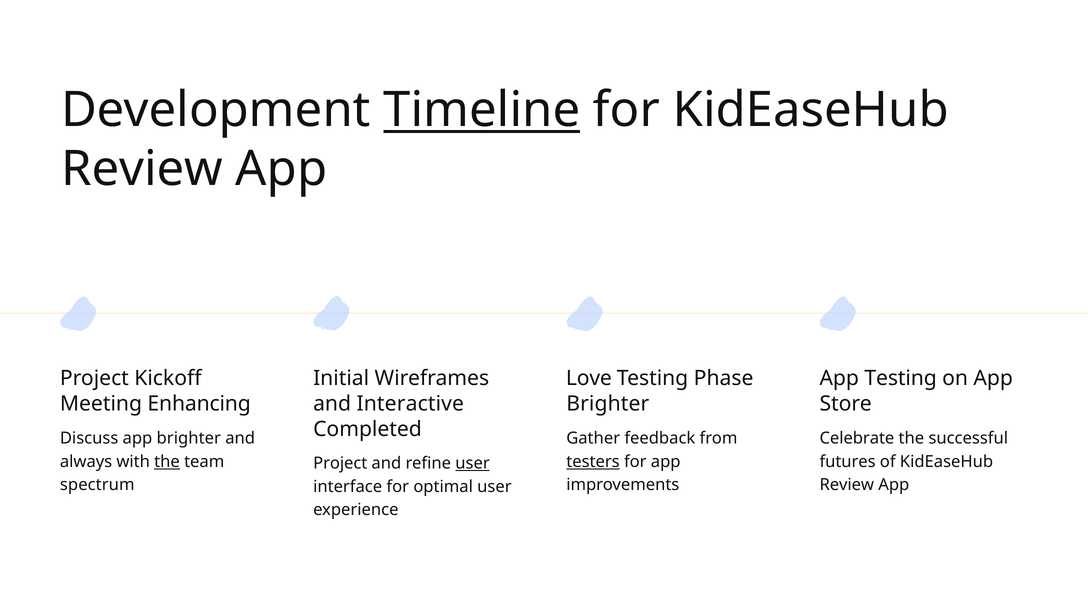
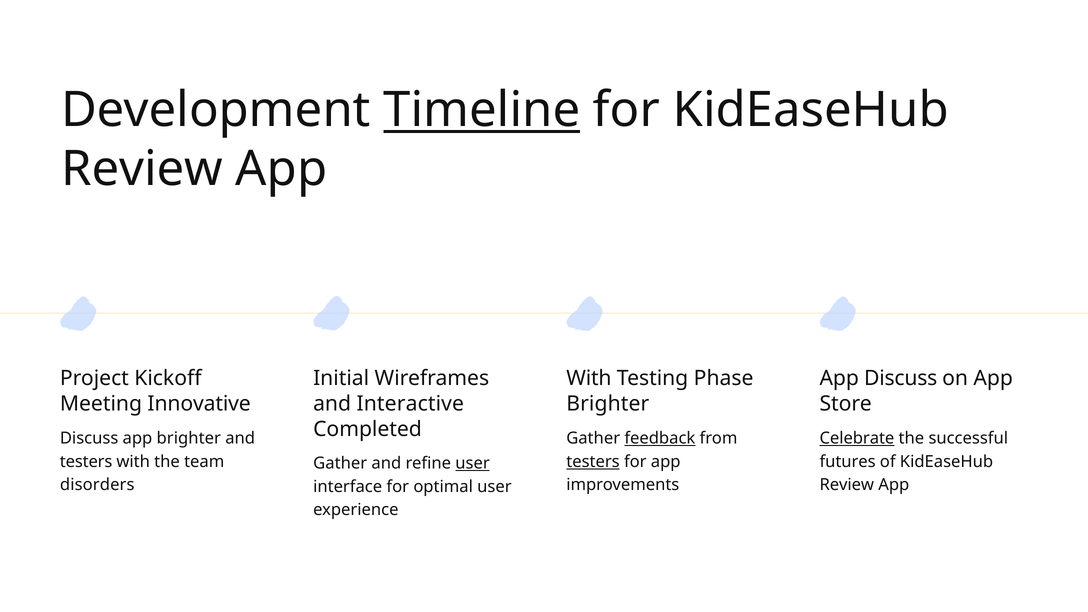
Love: Love -> With (589, 378)
App Testing: Testing -> Discuss (901, 378)
Enhancing: Enhancing -> Innovative (199, 404)
feedback underline: none -> present (660, 438)
Celebrate underline: none -> present (857, 438)
always: always -> testers (86, 462)
the underline: present -> none (167, 462)
Project: Project -> Gather (340, 463)
spectrum: spectrum -> disorders (97, 485)
